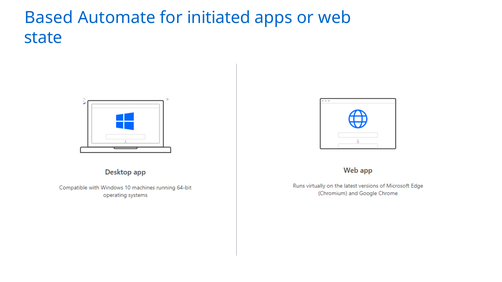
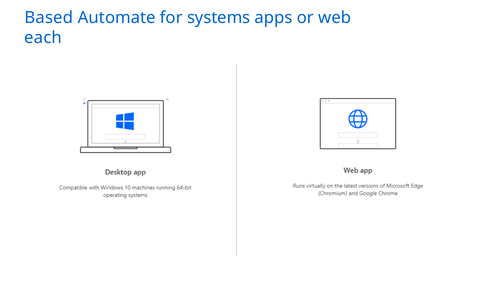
initiated: initiated -> systems (219, 18)
state: state -> each (43, 38)
